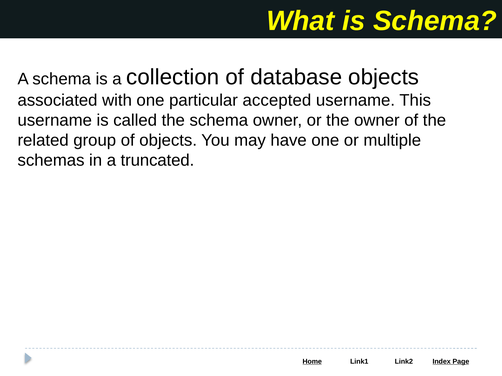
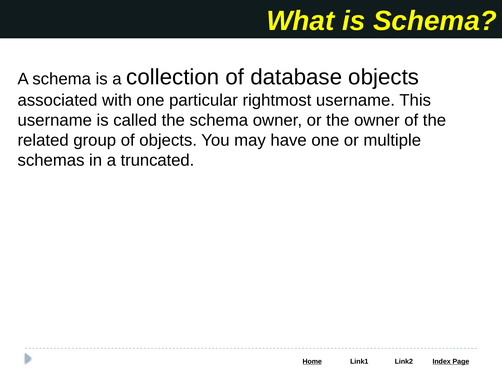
accepted: accepted -> rightmost (277, 100)
